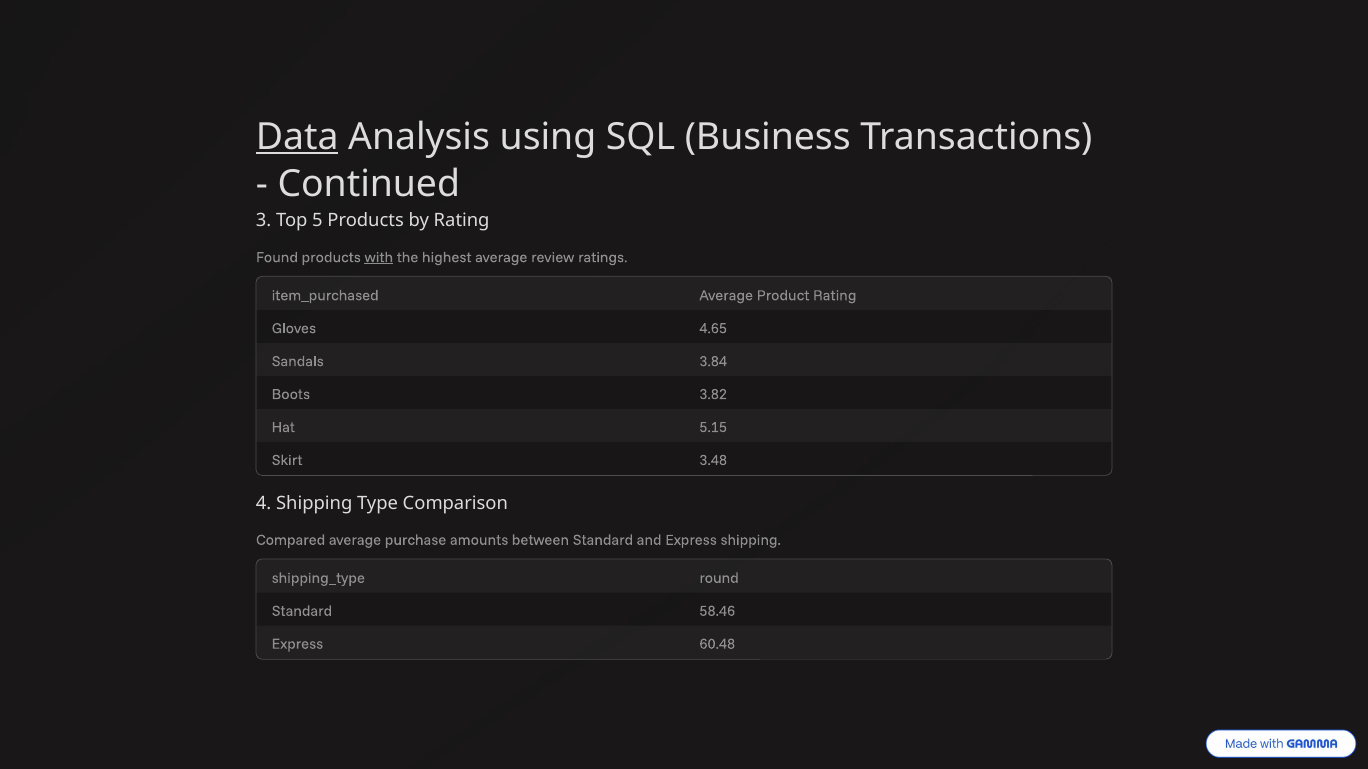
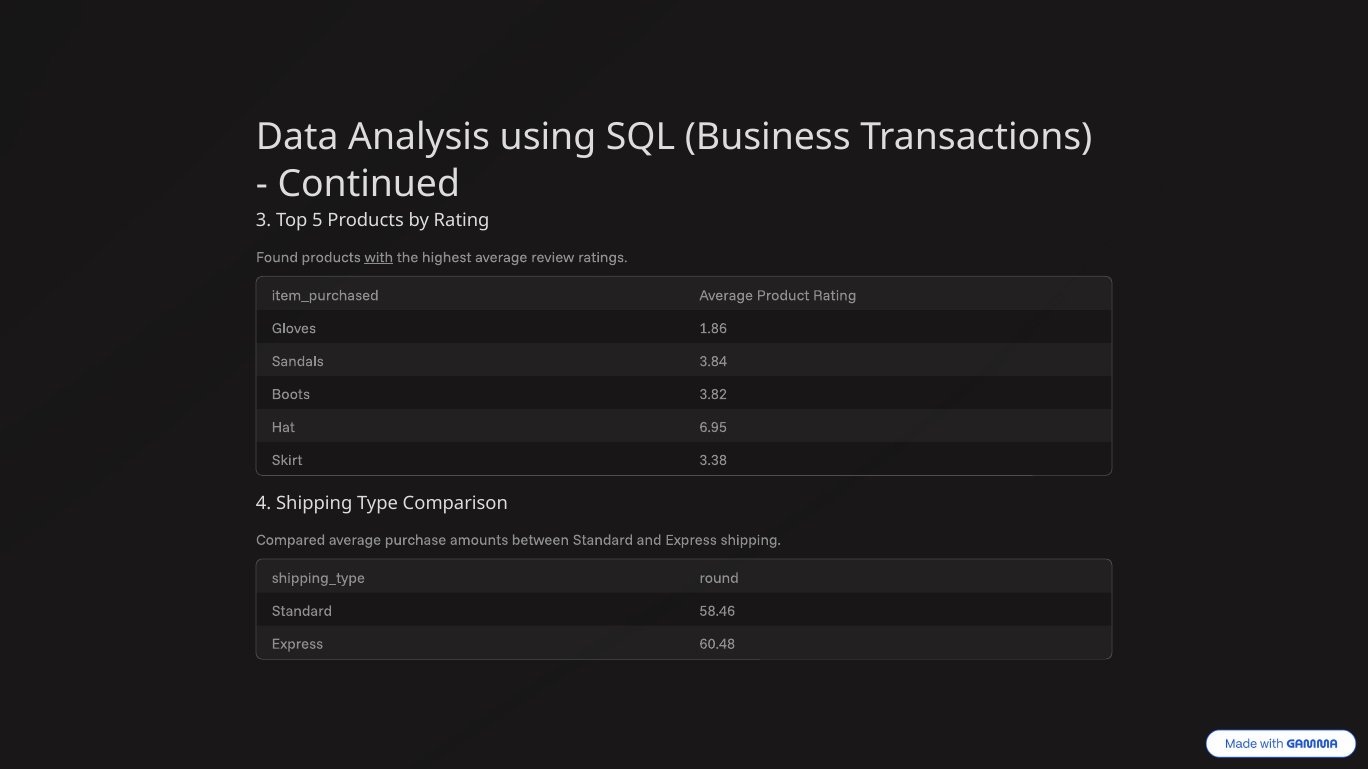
Data underline: present -> none (297, 137)
4.65: 4.65 -> 1.86 (713, 329)
5.15: 5.15 -> 6.95 (713, 427)
3.48: 3.48 -> 3.38 (713, 460)
